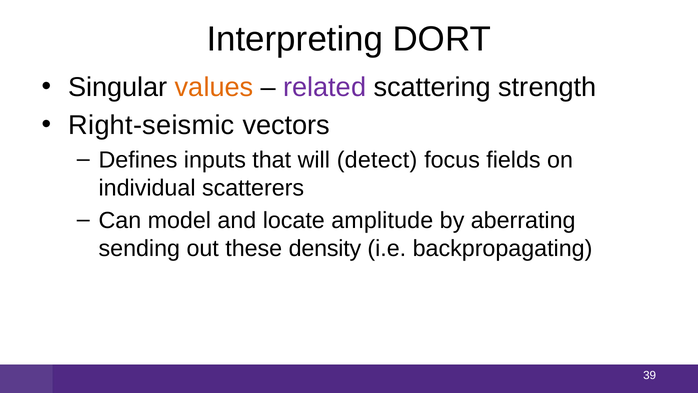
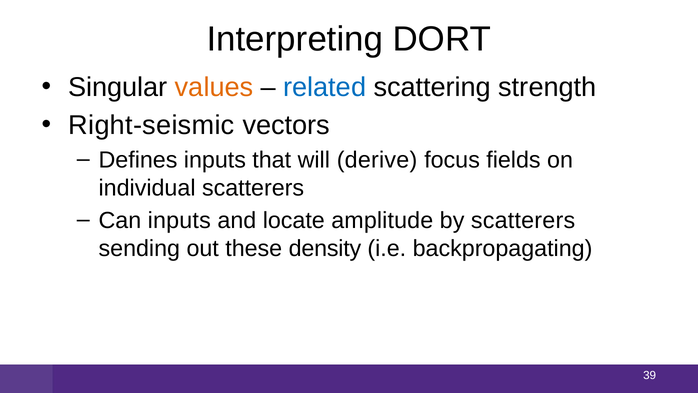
related colour: purple -> blue (325, 87)
detect: detect -> derive (377, 160)
Can model: model -> inputs (179, 220)
by aberrating: aberrating -> scatterers (523, 220)
